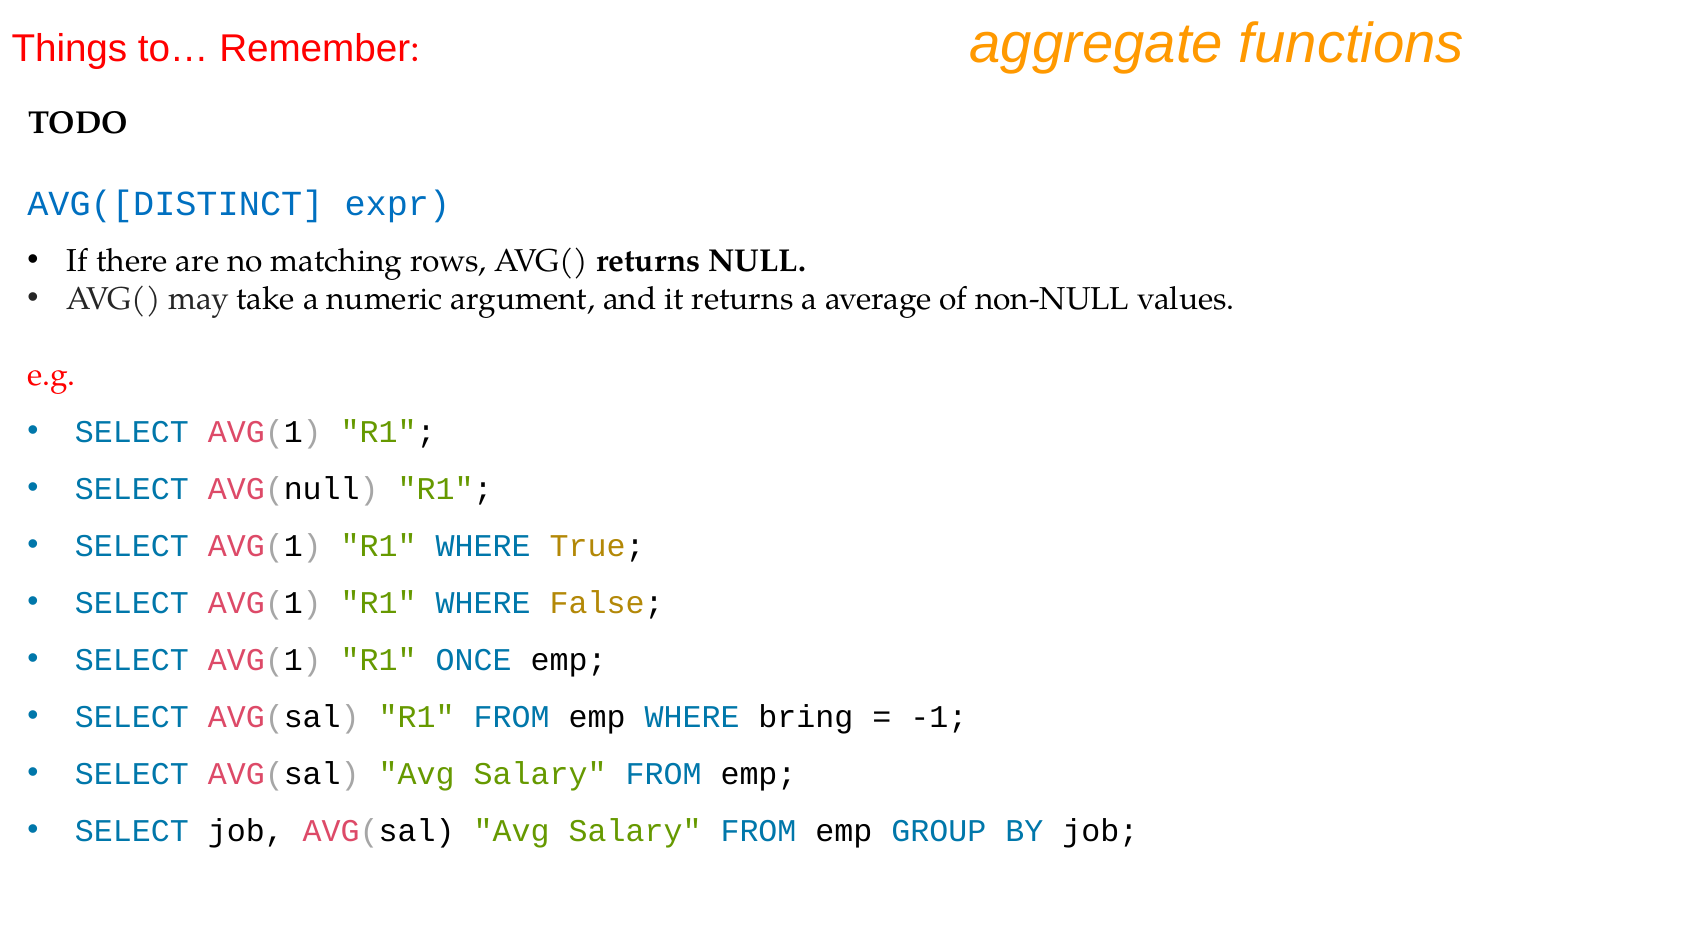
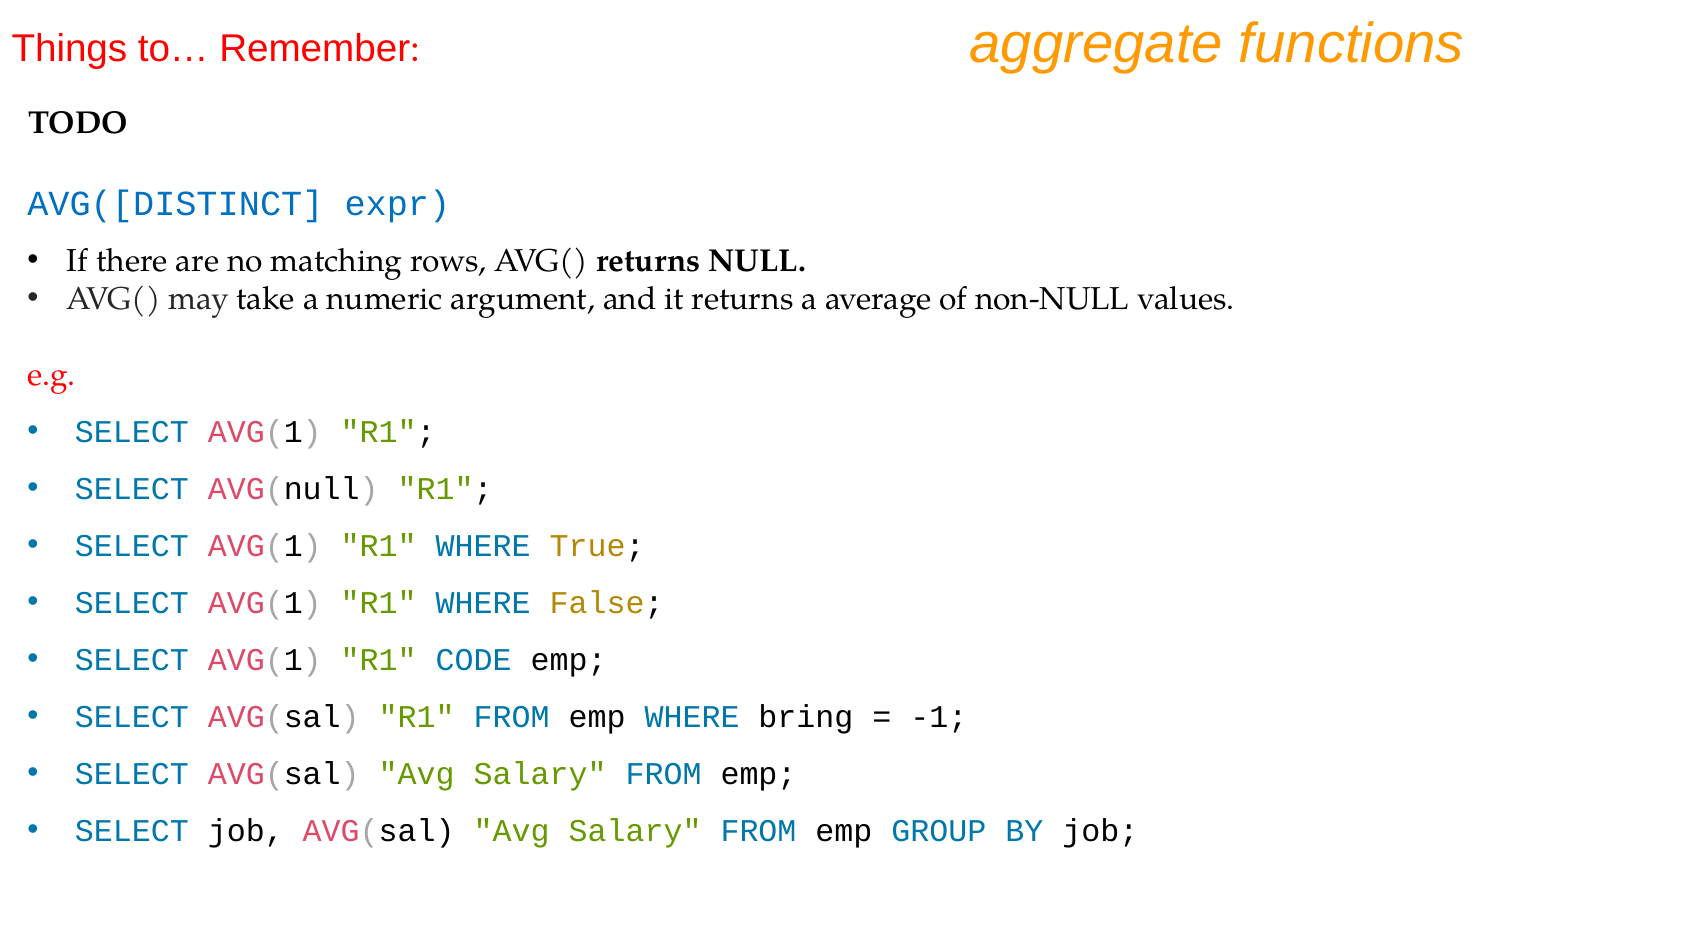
ONCE: ONCE -> CODE (474, 660)
